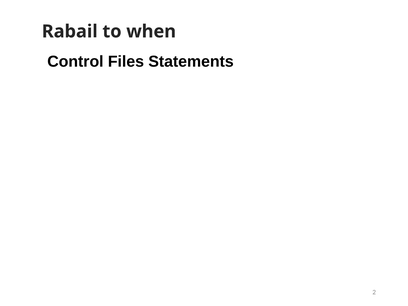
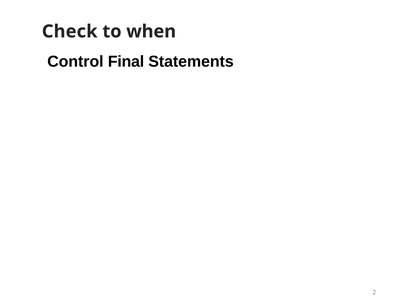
Rabail: Rabail -> Check (70, 31)
Files: Files -> Final (126, 62)
